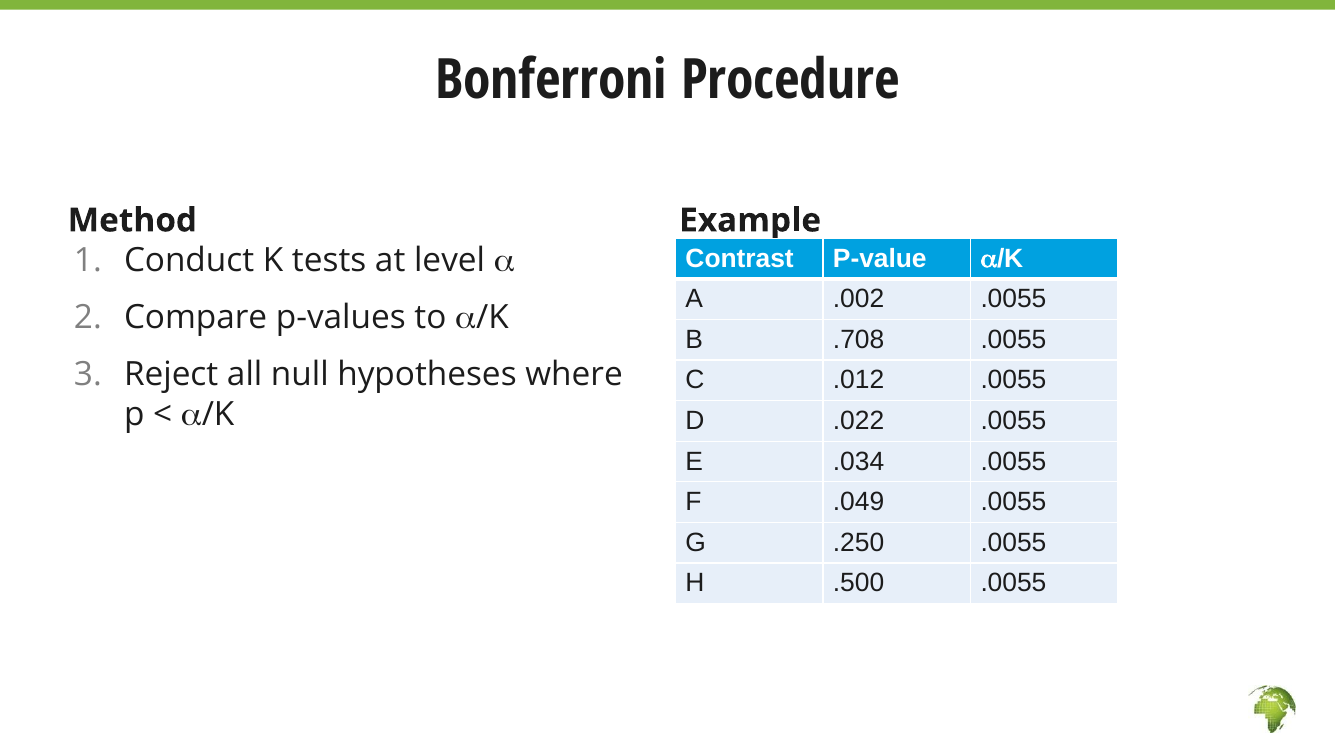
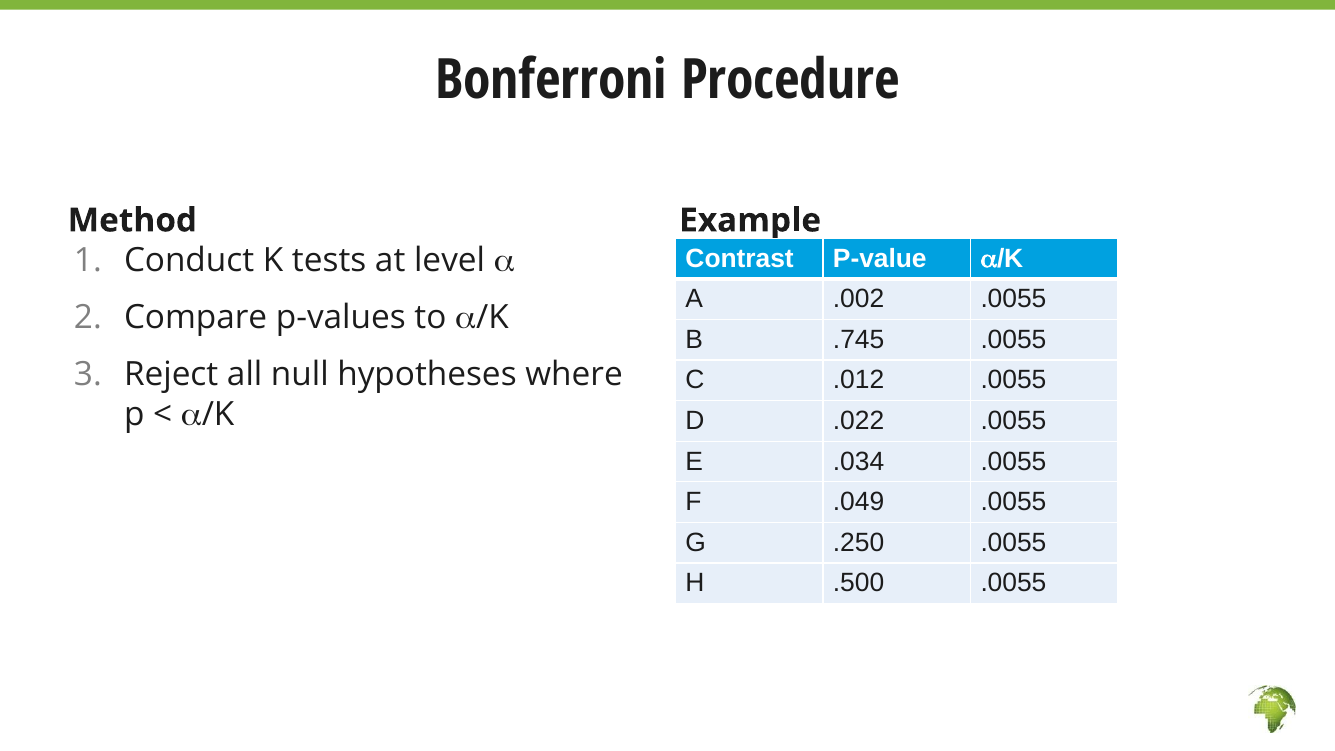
.708: .708 -> .745 (859, 339)
